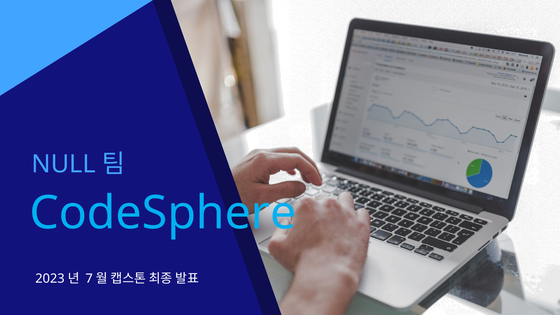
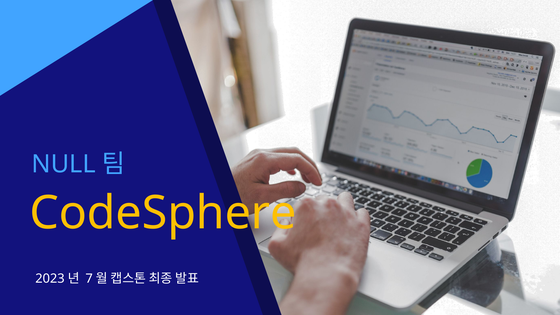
CodeSphere colour: light blue -> yellow (163, 213)
